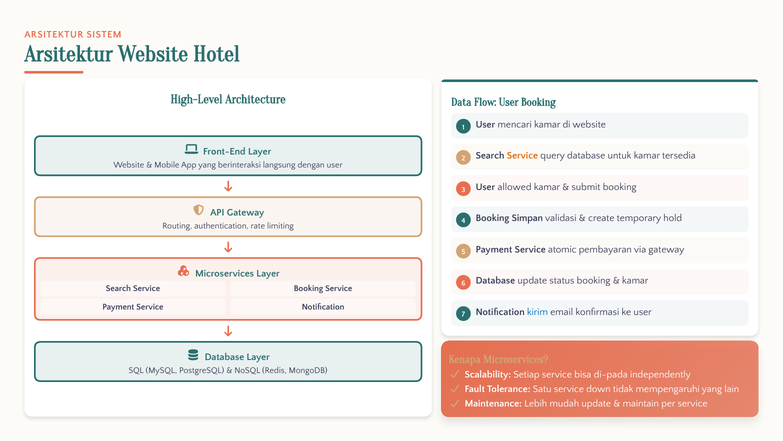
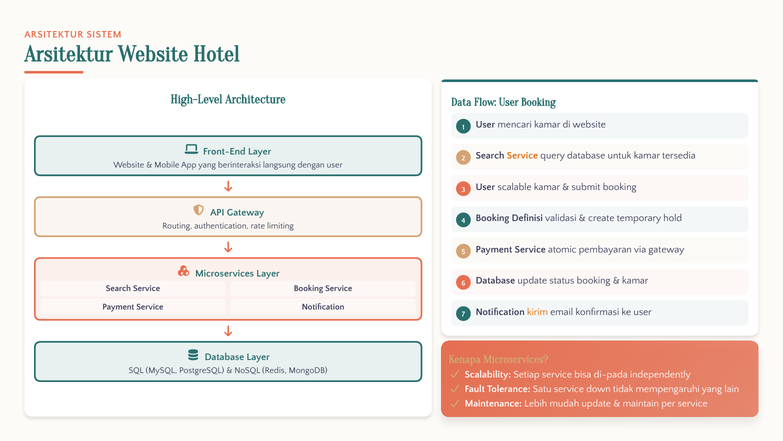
allowed: allowed -> scalable (515, 187)
Simpan: Simpan -> Definisi (527, 218)
kirim colour: blue -> orange (537, 311)
